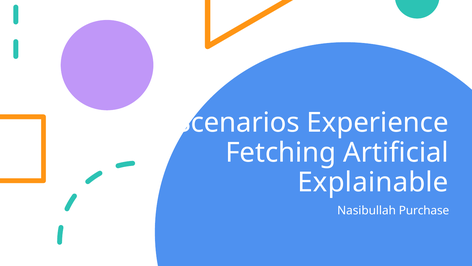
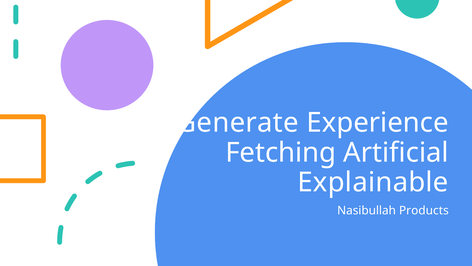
Scenarios: Scenarios -> Generate (237, 123)
Purchase: Purchase -> Products (424, 210)
